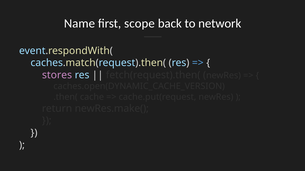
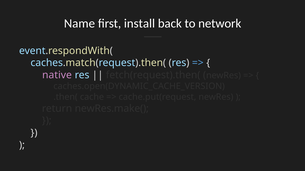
scope: scope -> install (139, 23)
stores: stores -> native (57, 75)
